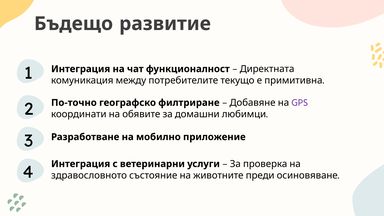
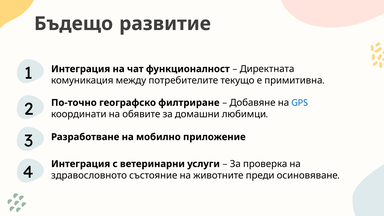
GPS colour: purple -> blue (300, 103)
